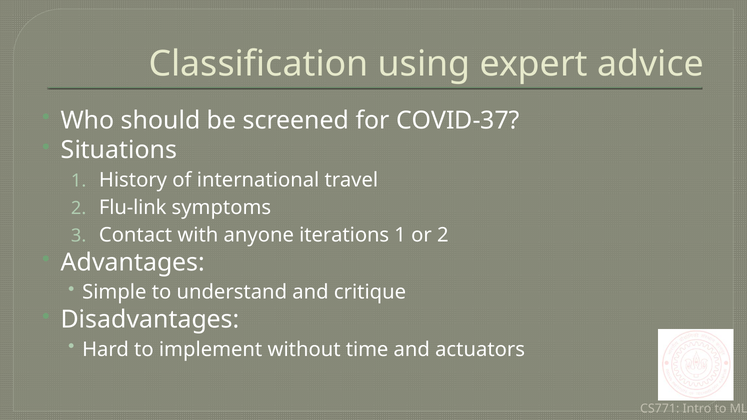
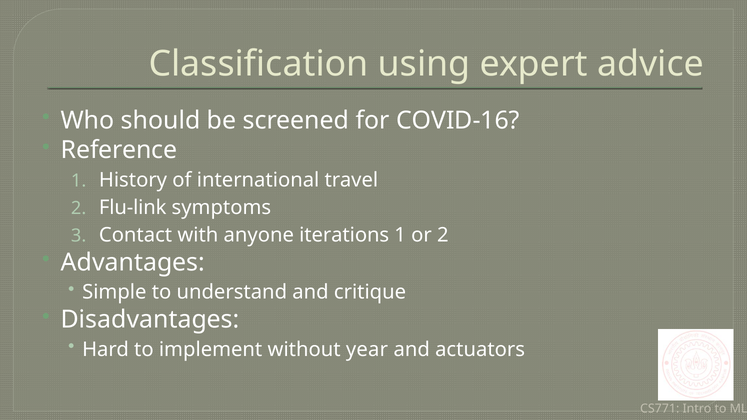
COVID-37: COVID-37 -> COVID-16 (458, 120)
Situations: Situations -> Reference (119, 150)
time: time -> year (367, 350)
